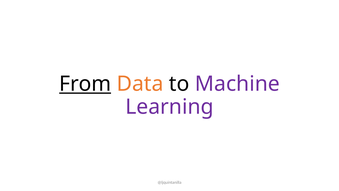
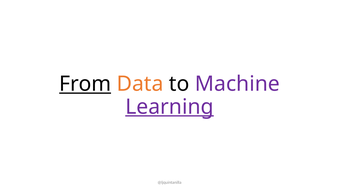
Learning underline: none -> present (169, 107)
